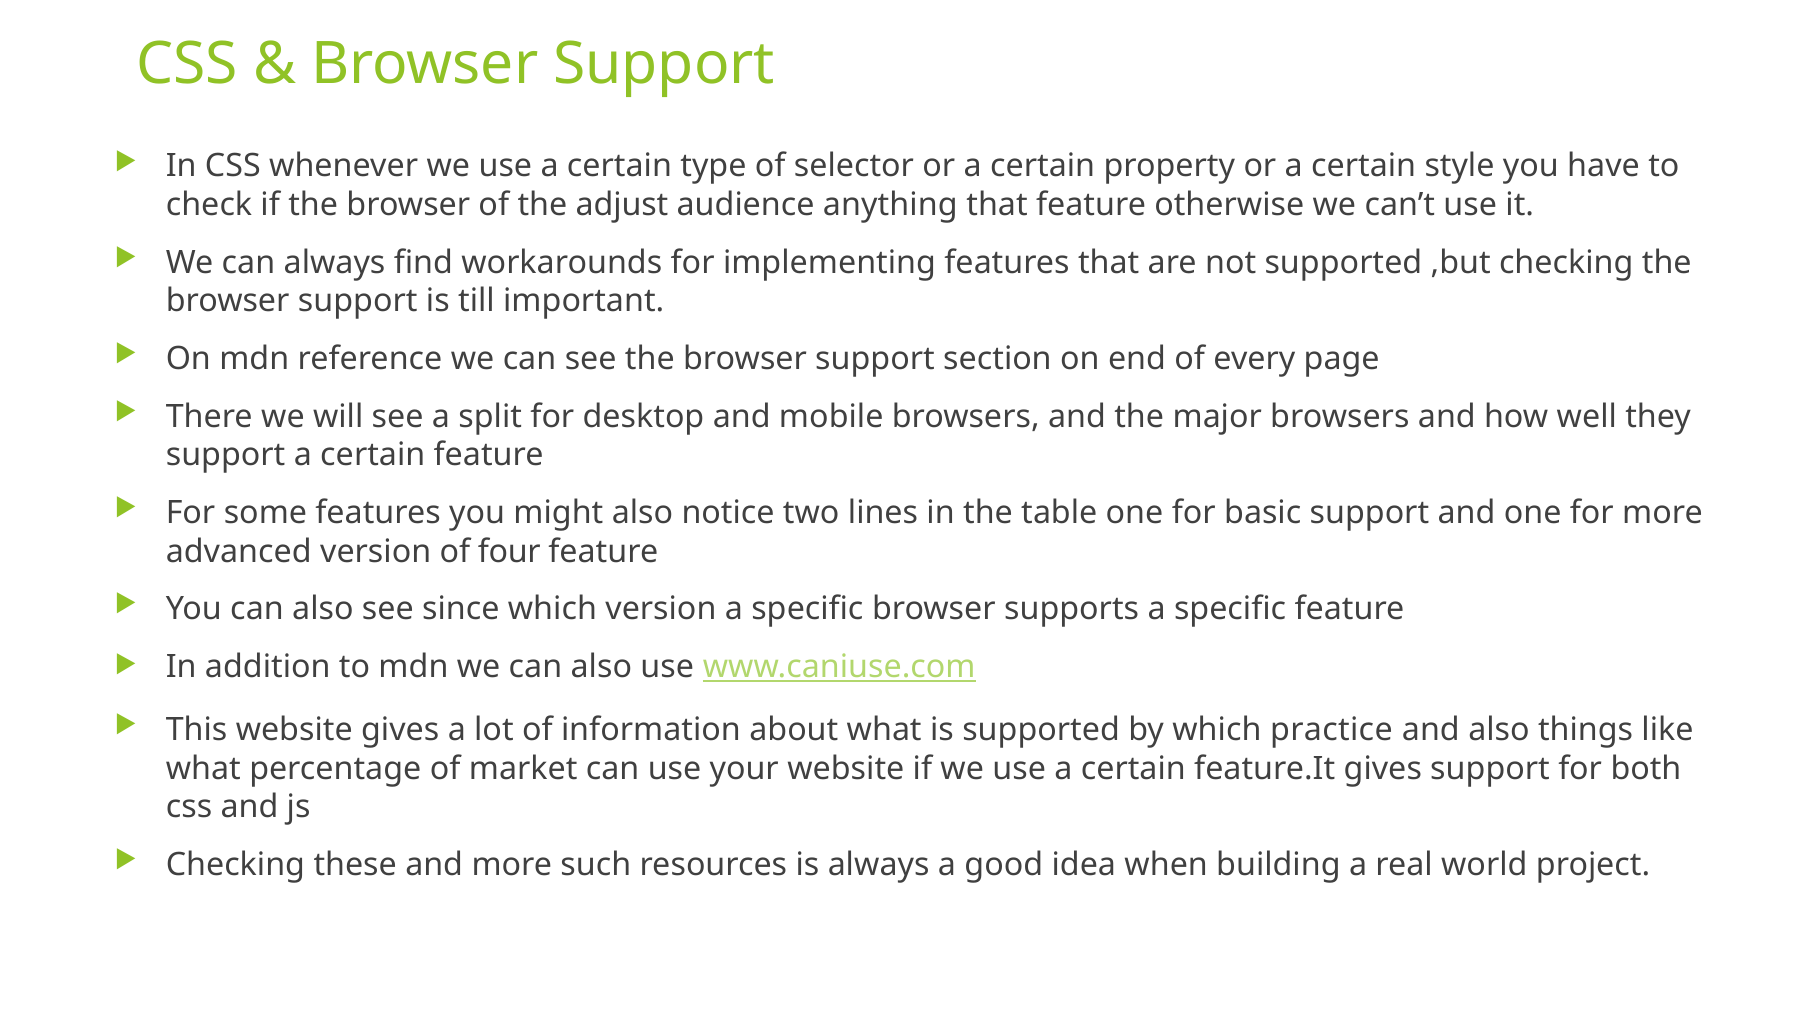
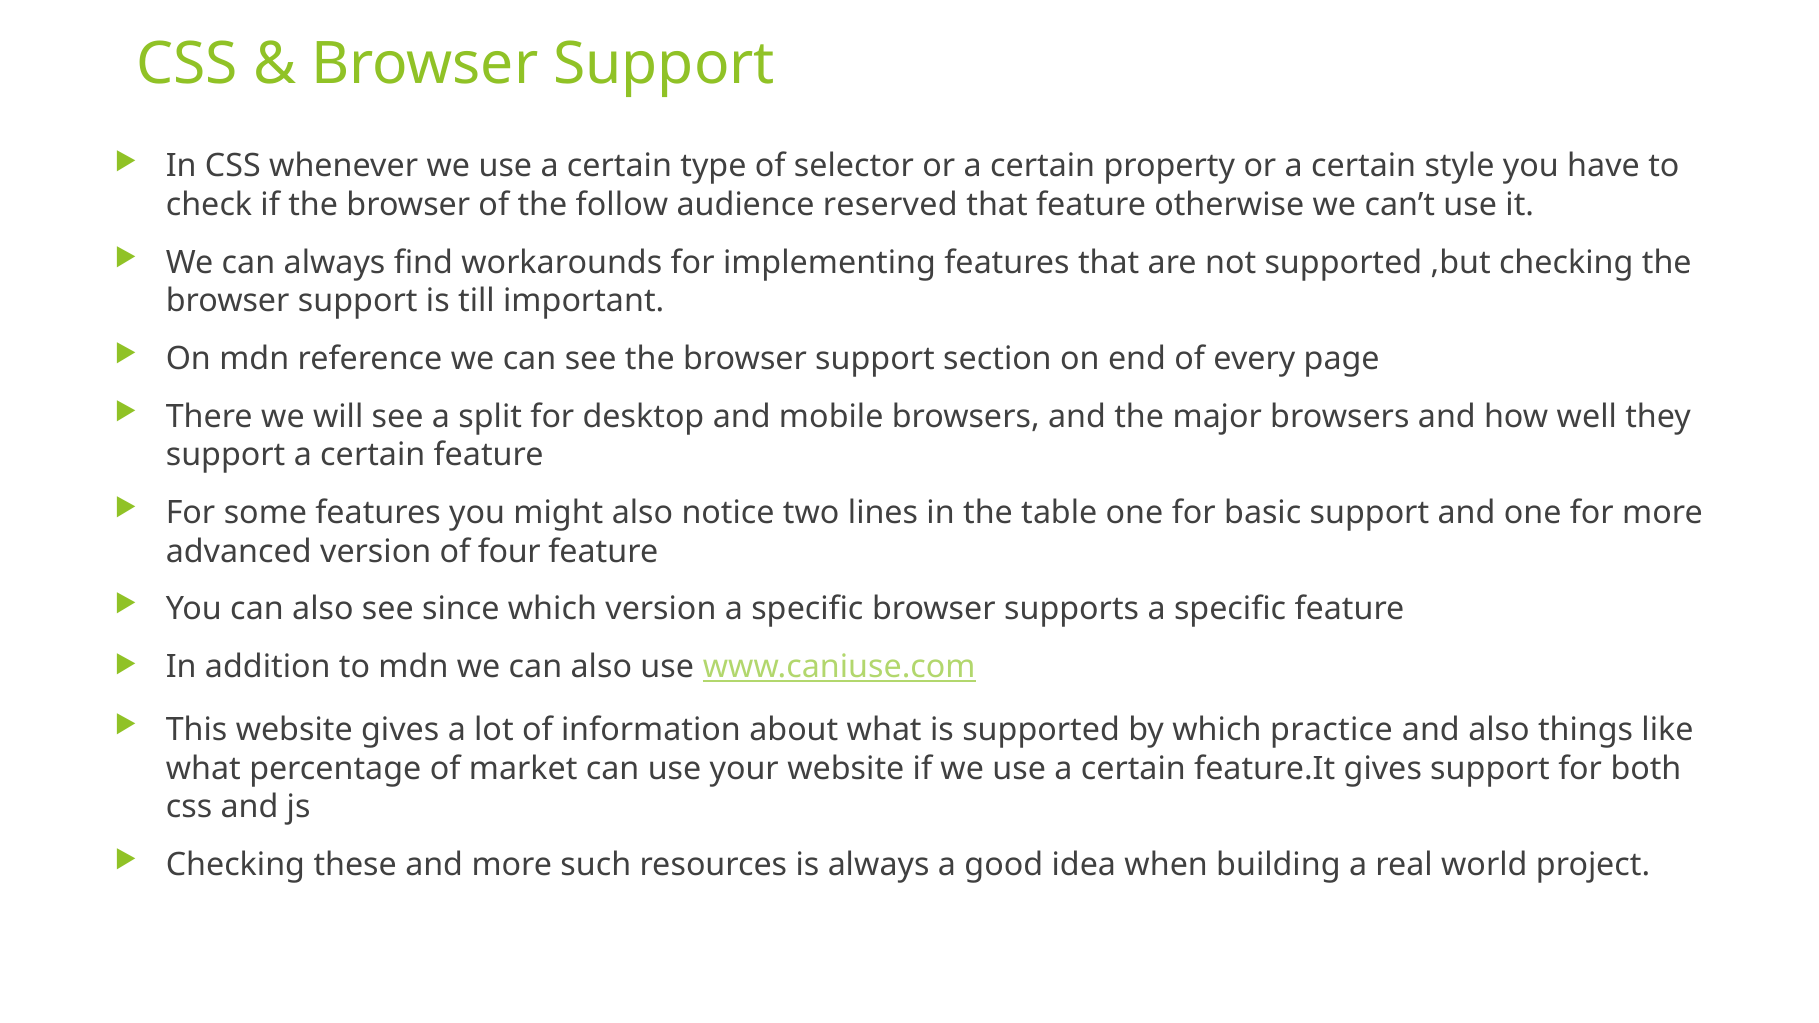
adjust: adjust -> follow (622, 205)
anything: anything -> reserved (890, 205)
